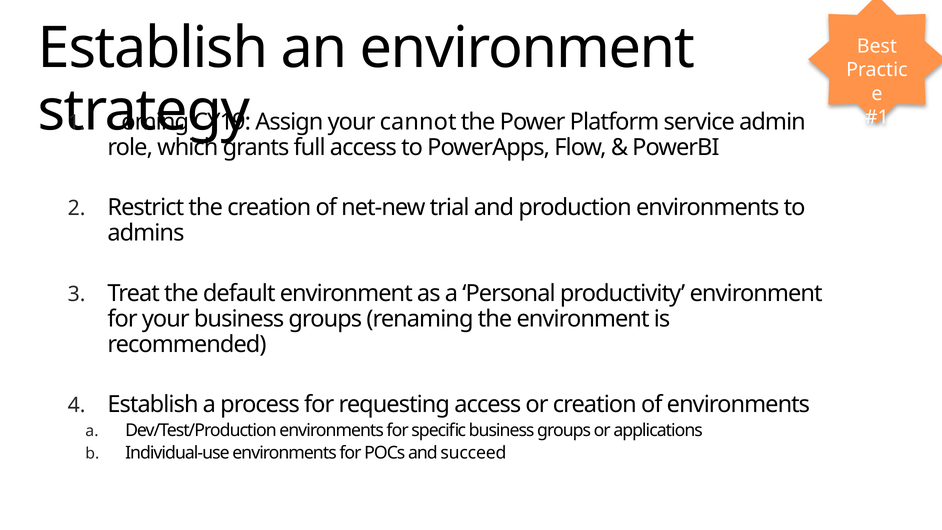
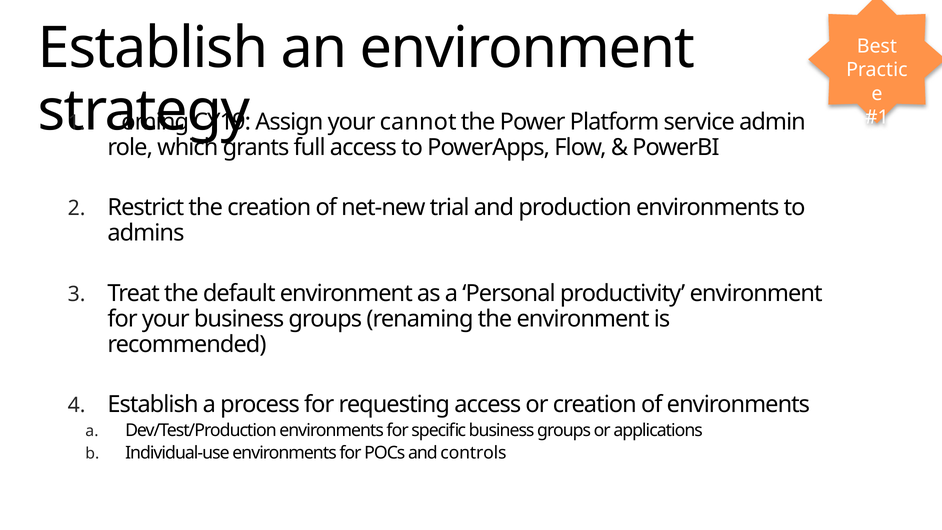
succeed: succeed -> controls (473, 453)
